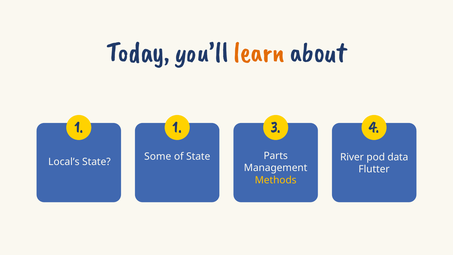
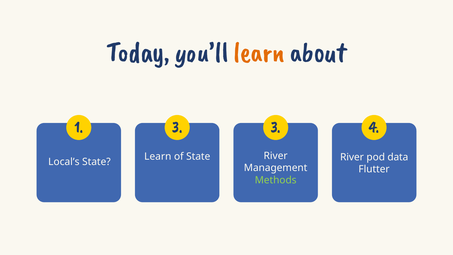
1 1: 1 -> 3 (177, 127)
Some: Some -> Learn (158, 156)
State Parts: Parts -> River (276, 156)
Methods colour: yellow -> light green (276, 180)
